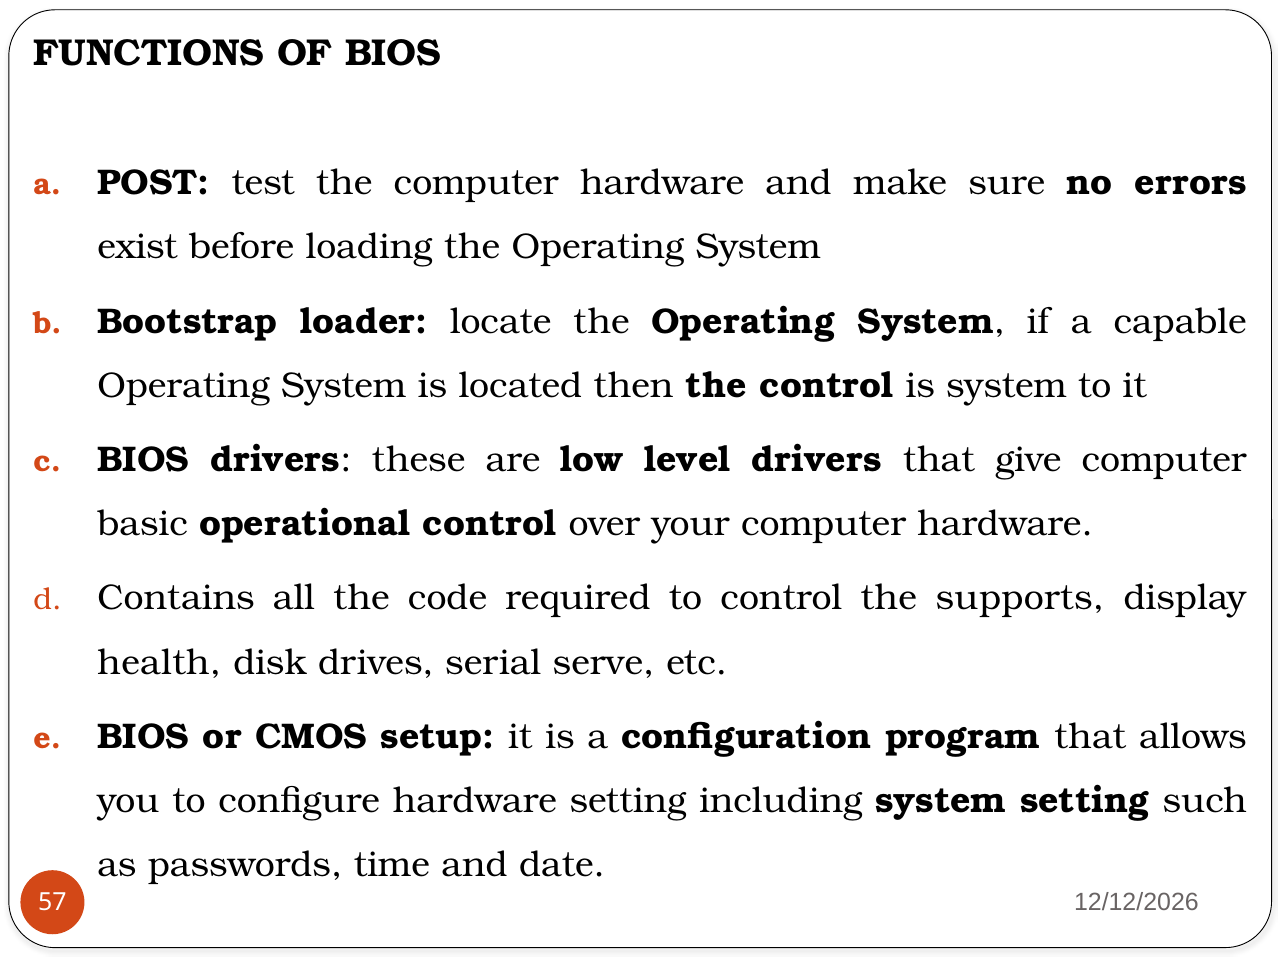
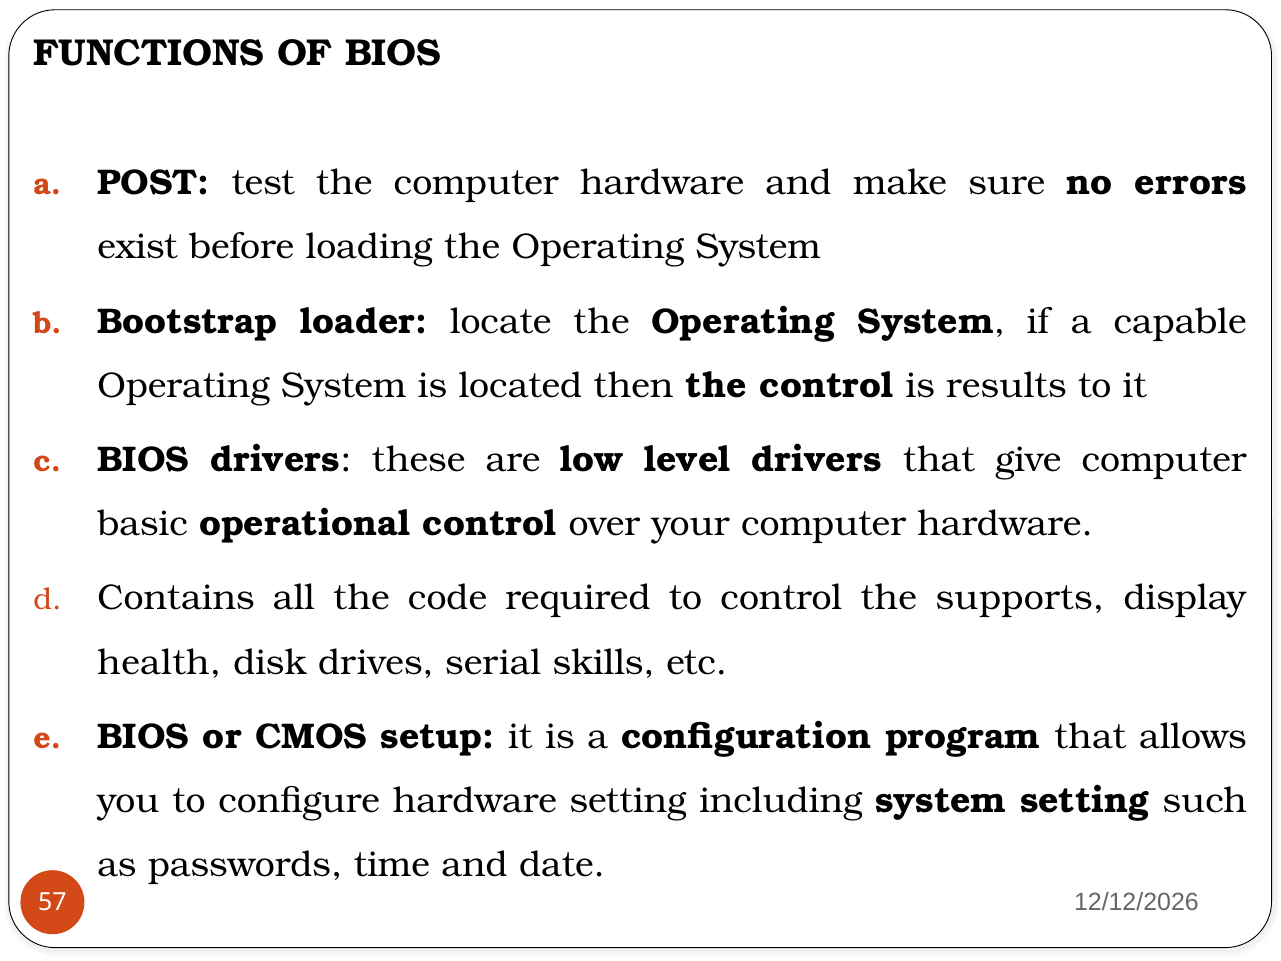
is system: system -> results (1006, 385)
serve: serve -> skills (604, 662)
